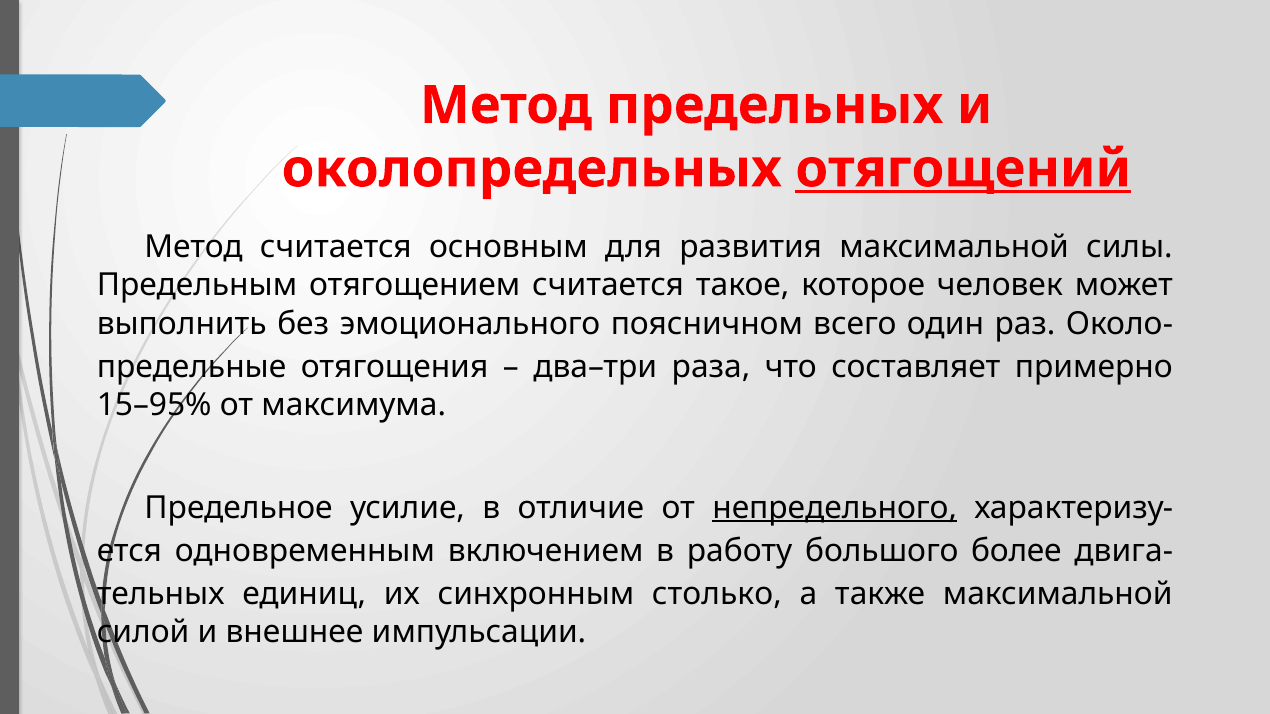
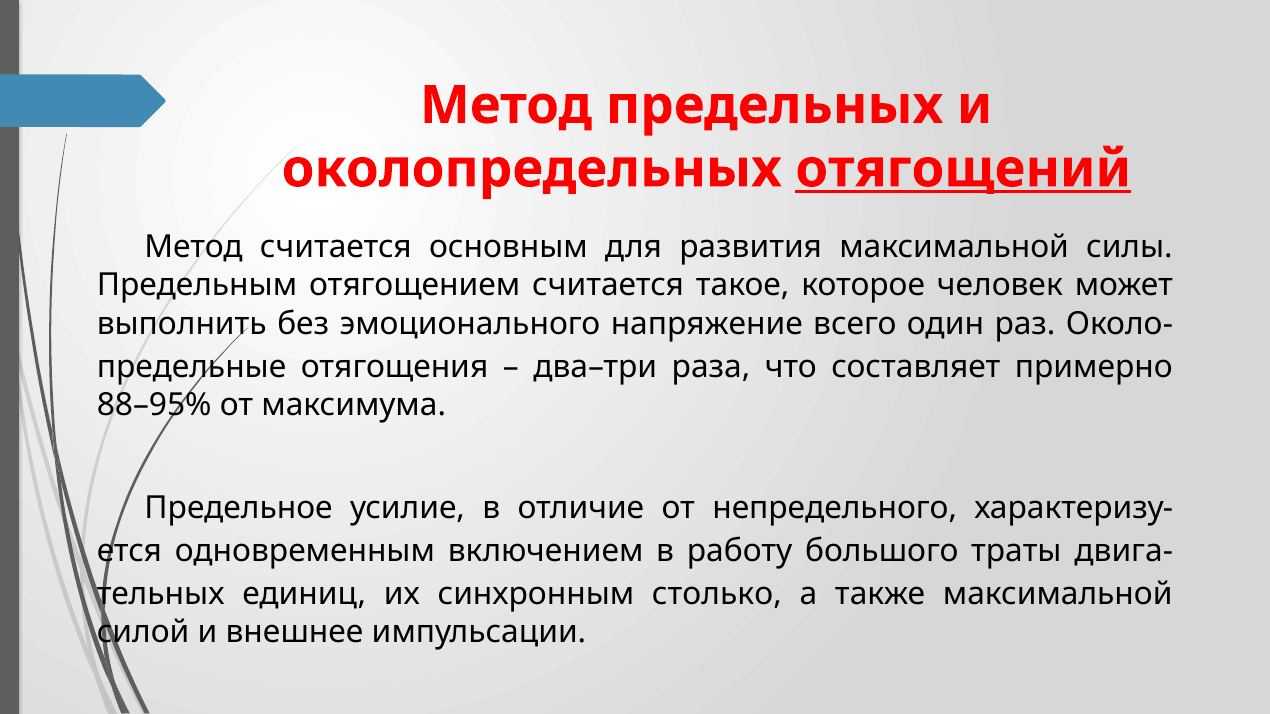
поясничном: поясничном -> напряжение (707, 324)
15–95%: 15–95% -> 88–95% (154, 405)
непредельного underline: present -> none (835, 508)
более: более -> траты (1016, 551)
